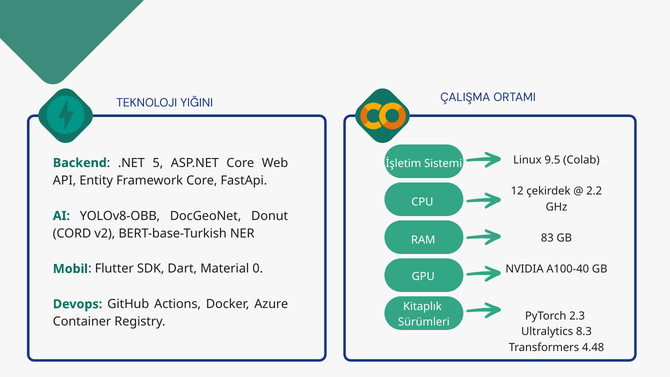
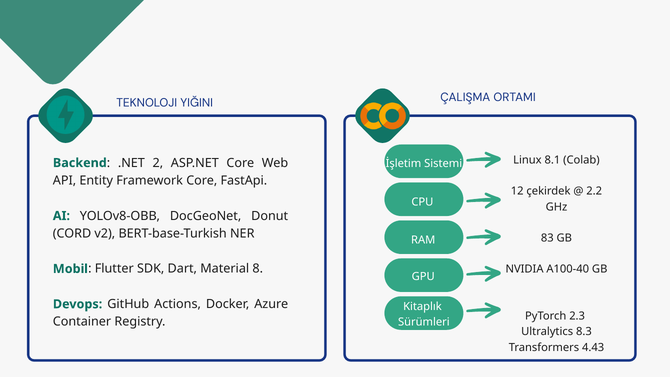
9.5: 9.5 -> 8.1 (552, 160)
5: 5 -> 2 (158, 163)
0: 0 -> 8 (258, 269)
4.48: 4.48 -> 4.43 (593, 347)
